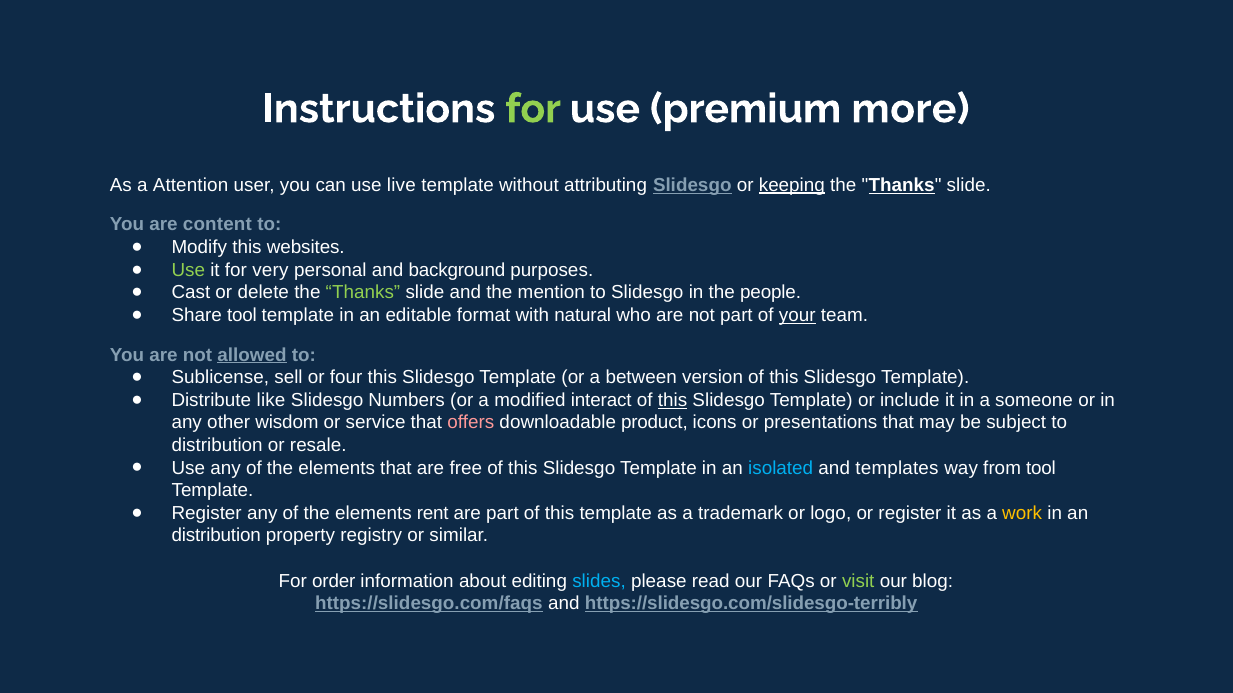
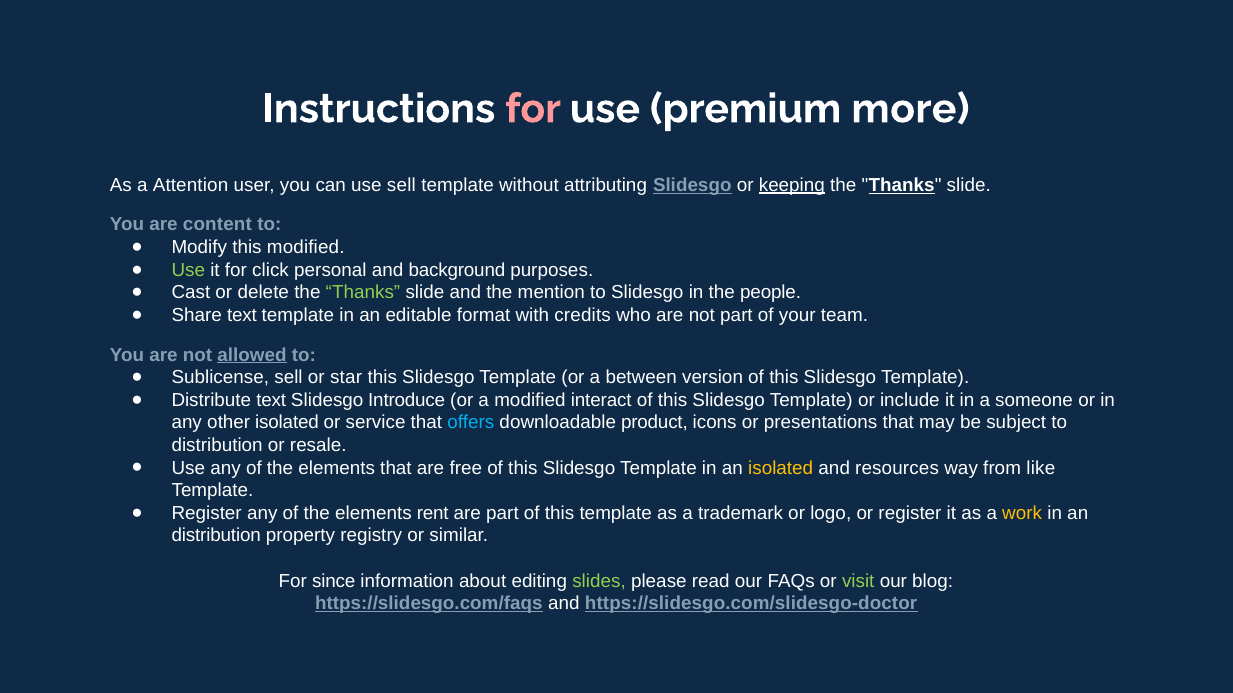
for colour: light green -> pink (533, 109)
use live: live -> sell (401, 185)
this websites: websites -> modified (306, 247)
very: very -> click (271, 270)
Share tool: tool -> text (242, 315)
natural: natural -> credits (583, 315)
your underline: present -> none (797, 315)
four: four -> star (346, 378)
Distribute like: like -> text (271, 400)
Numbers: Numbers -> Introduce (407, 400)
this underline: present -> none (673, 400)
other wisdom: wisdom -> isolated (287, 423)
offers colour: pink -> light blue (471, 423)
isolated colour: light blue -> yellow (781, 468)
templates: templates -> resources (897, 468)
from tool: tool -> like (1041, 468)
order: order -> since (334, 581)
slides colour: light blue -> light green (599, 581)
https://slidesgo.com/slidesgo-terribly: https://slidesgo.com/slidesgo-terribly -> https://slidesgo.com/slidesgo-doctor (751, 604)
